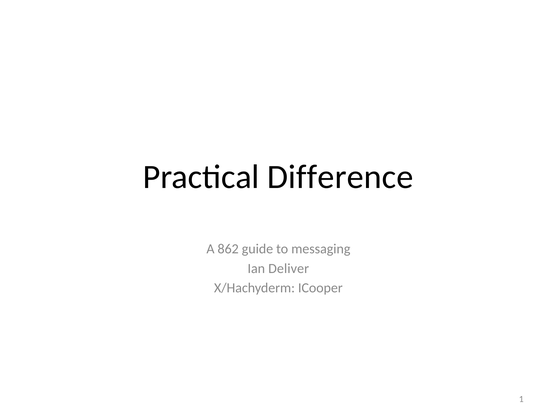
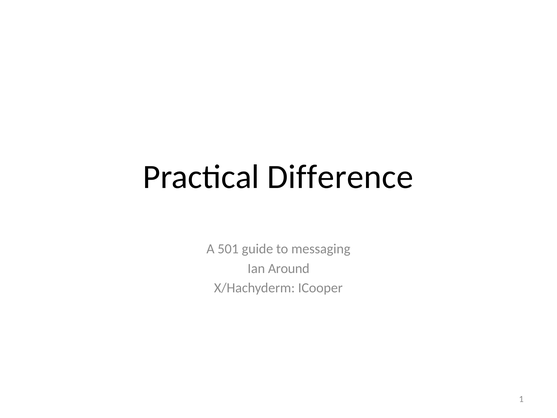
862: 862 -> 501 (228, 249)
Deliver: Deliver -> Around (289, 268)
